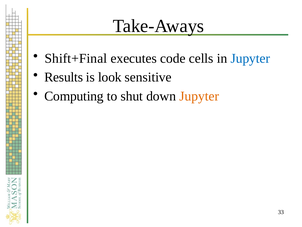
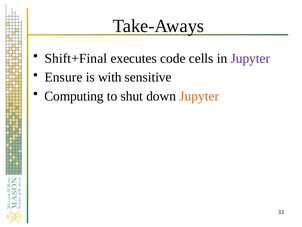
Jupyter colour: blue -> purple (250, 58)
Results: Results -> Ensure (64, 77)
look: look -> with (110, 77)
